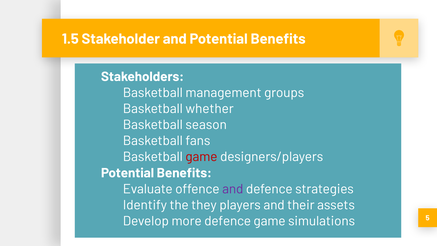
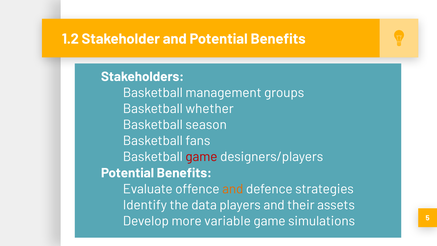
1.5: 1.5 -> 1.2 (70, 39)
and colour: purple -> orange (233, 189)
they: they -> data (204, 205)
more defence: defence -> variable (228, 221)
